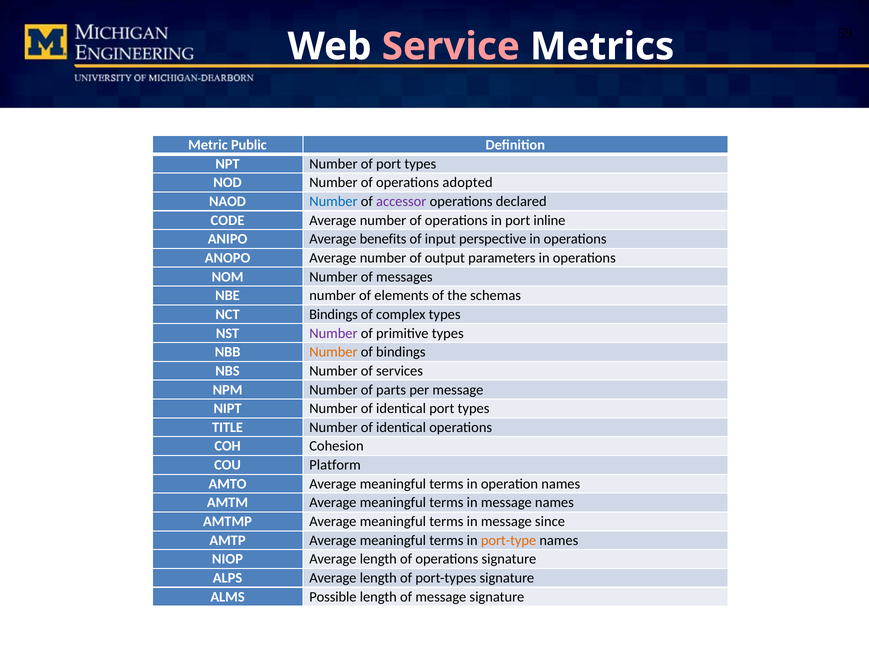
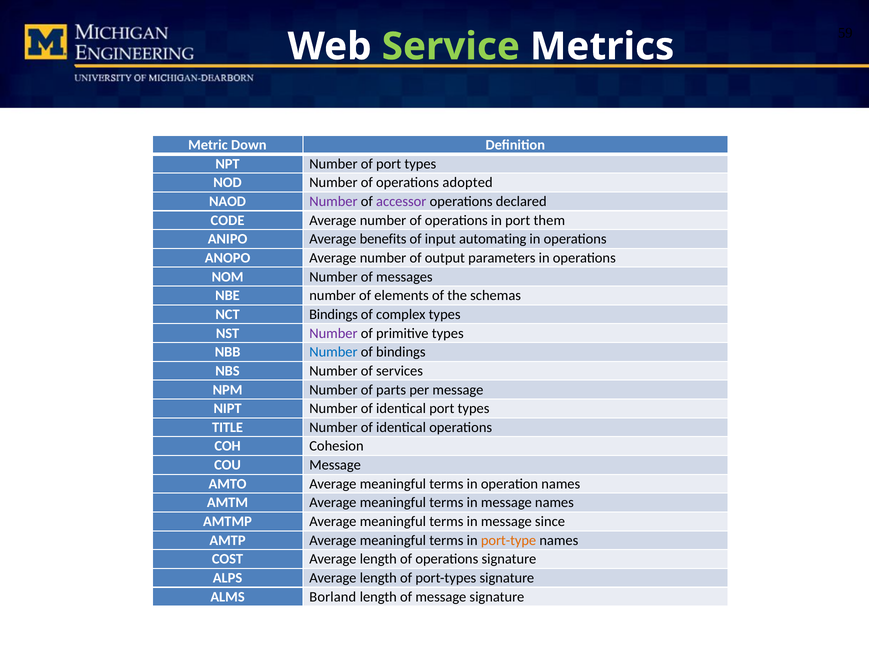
Service colour: pink -> light green (451, 47)
Public: Public -> Down (249, 145)
Number colour: blue -> purple (333, 201)
inline: inline -> them (549, 220)
perspective: perspective -> automating (493, 239)
Number colour: orange -> blue (333, 352)
COU Platform: Platform -> Message (335, 465)
NIOP: NIOP -> COST (228, 559)
Possible: Possible -> Borland (333, 597)
